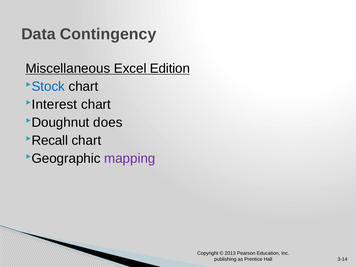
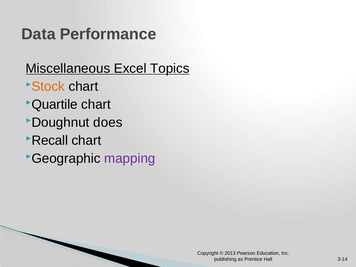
Contingency: Contingency -> Performance (108, 34)
Edition: Edition -> Topics (170, 68)
Stock colour: blue -> orange (48, 86)
Interest: Interest -> Quartile (55, 104)
